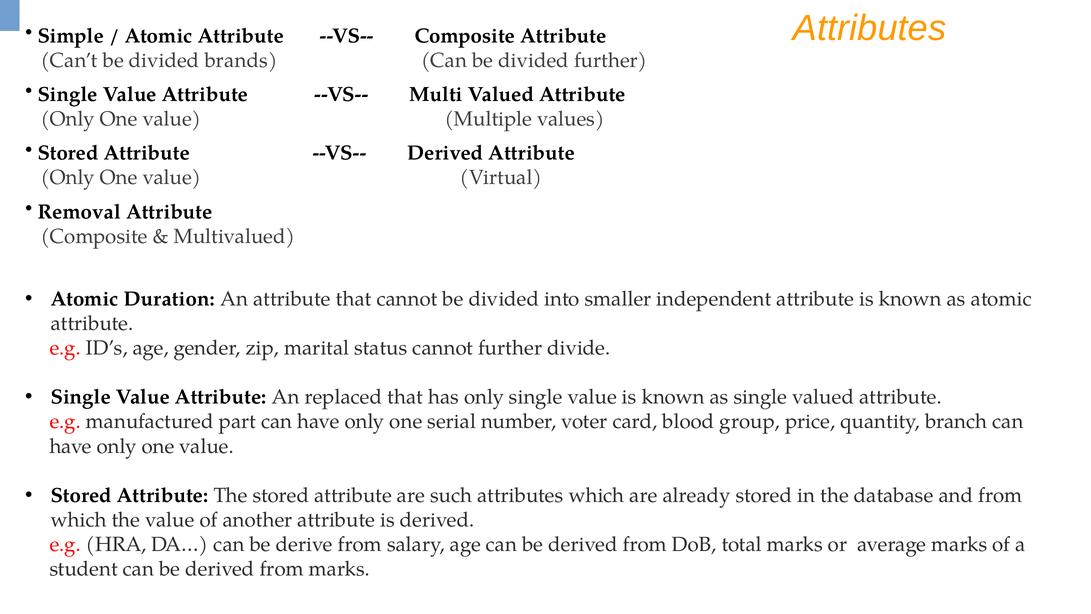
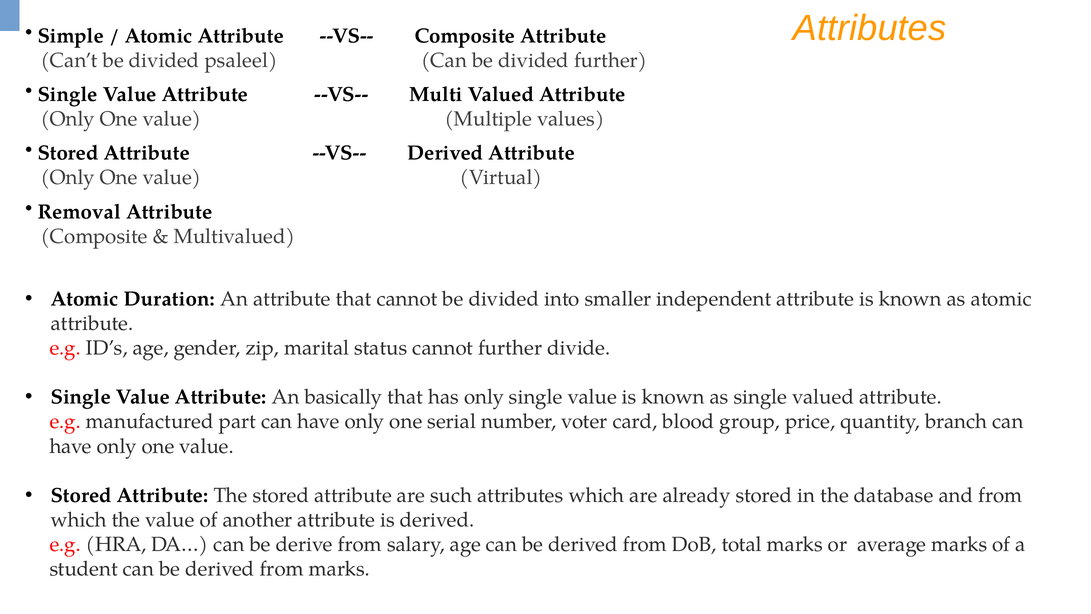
brands: brands -> psaleel (241, 60)
replaced: replaced -> basically (343, 397)
